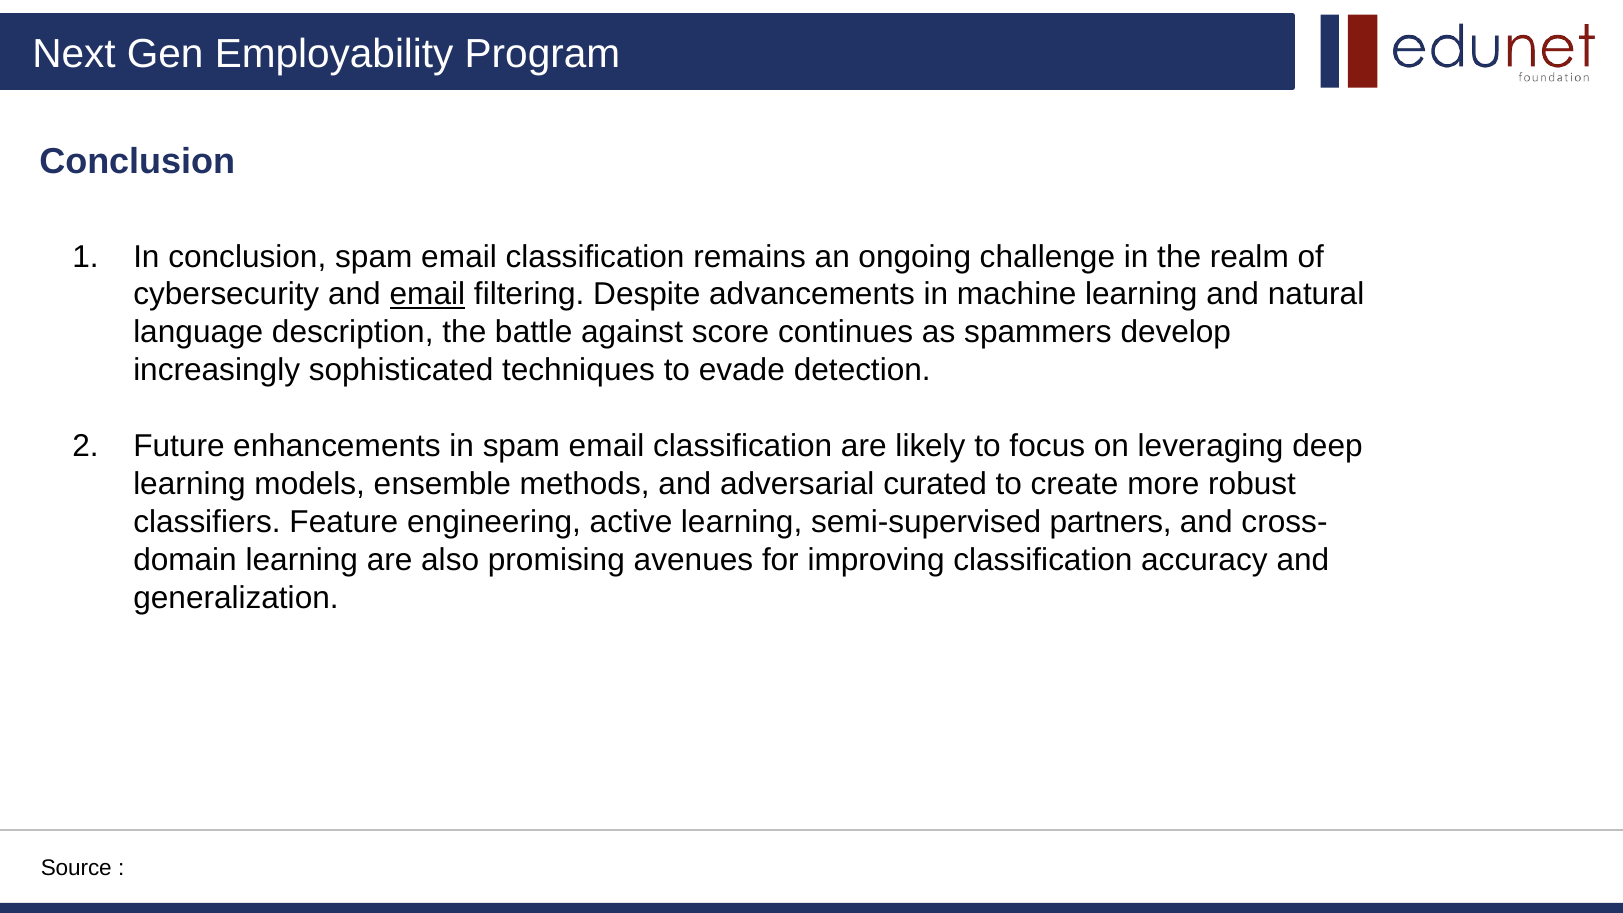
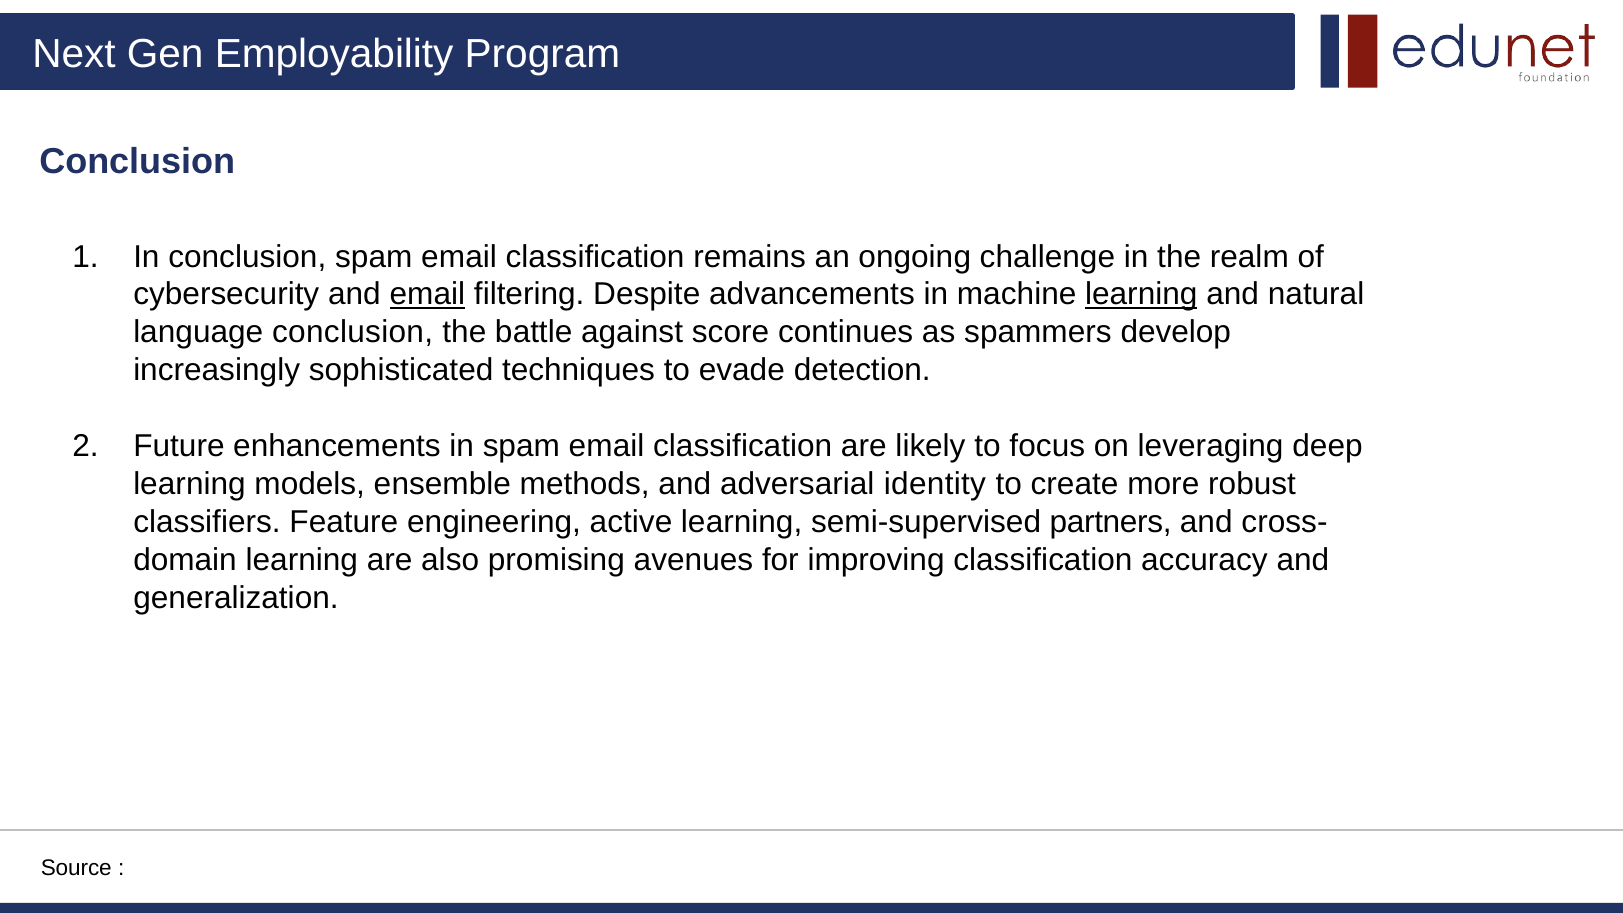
learning underline: none -> present (1141, 295)
language description: description -> conclusion (353, 332)
curated: curated -> identity (935, 484)
